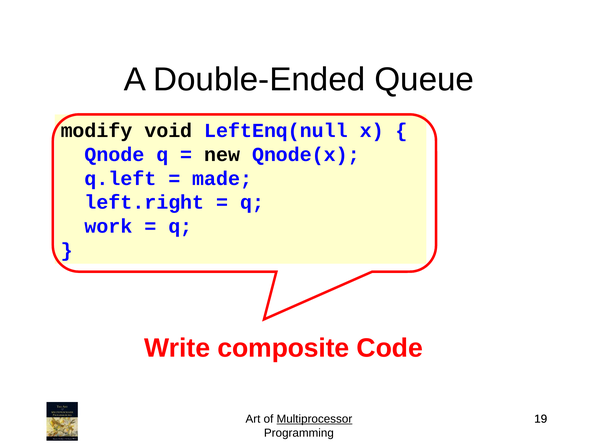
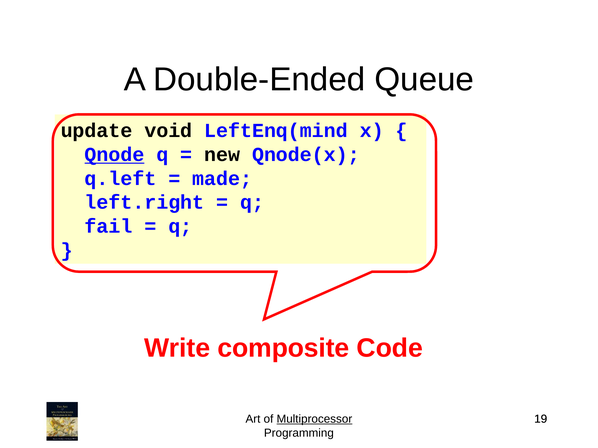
modify: modify -> update (97, 131)
LeftEnq(null: LeftEnq(null -> LeftEnq(mind (276, 131)
Qnode underline: none -> present (115, 155)
work: work -> fail (109, 227)
